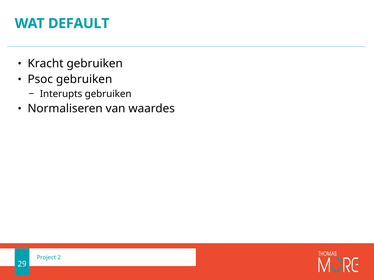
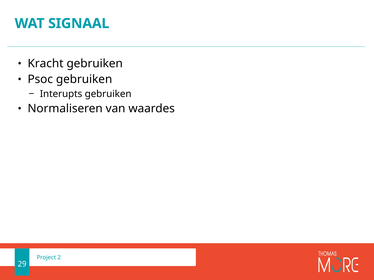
DEFAULT: DEFAULT -> SIGNAAL (79, 24)
